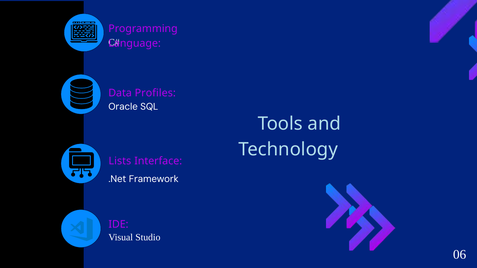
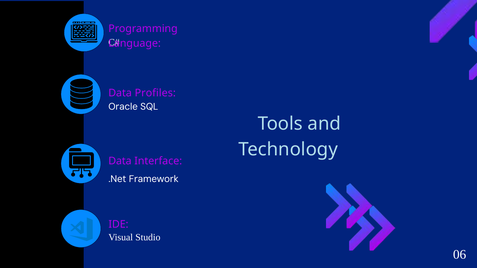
Lists: Lists -> Data (120, 161)
